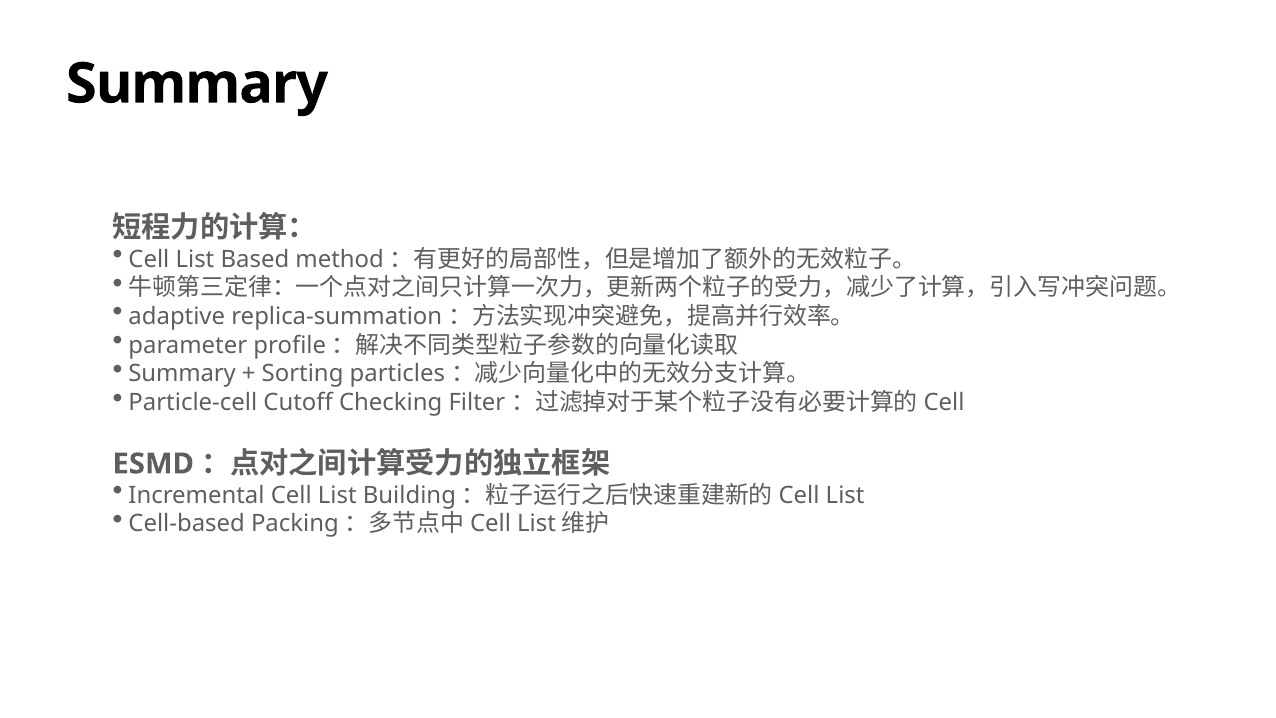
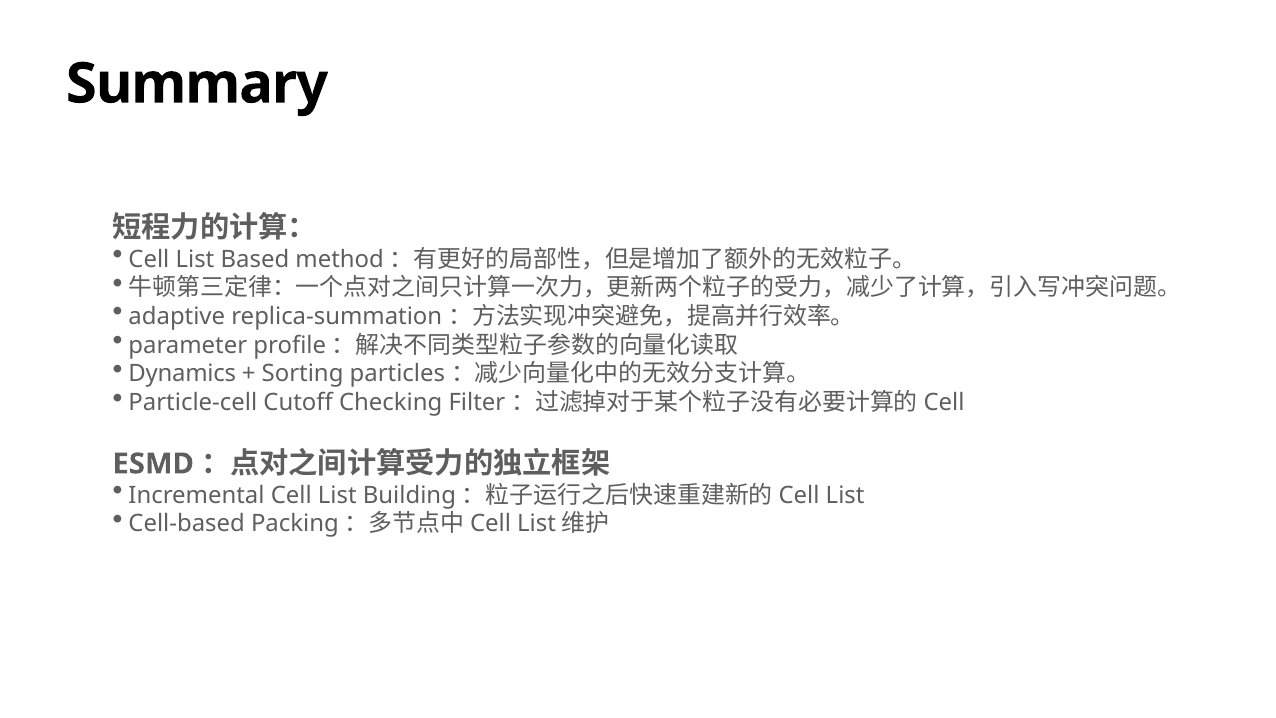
Summary: Summary -> Dynamics (182, 374)
